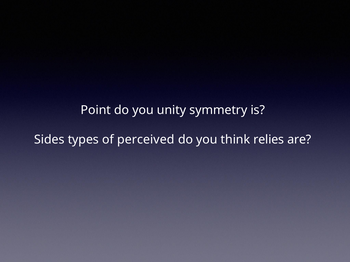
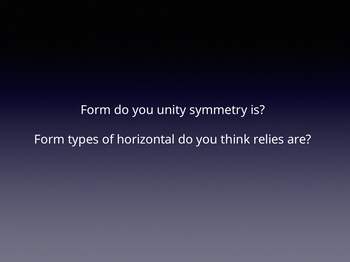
Point: Point -> Form (96, 110)
Sides: Sides -> Form (49, 140)
perceived: perceived -> horizontal (146, 140)
